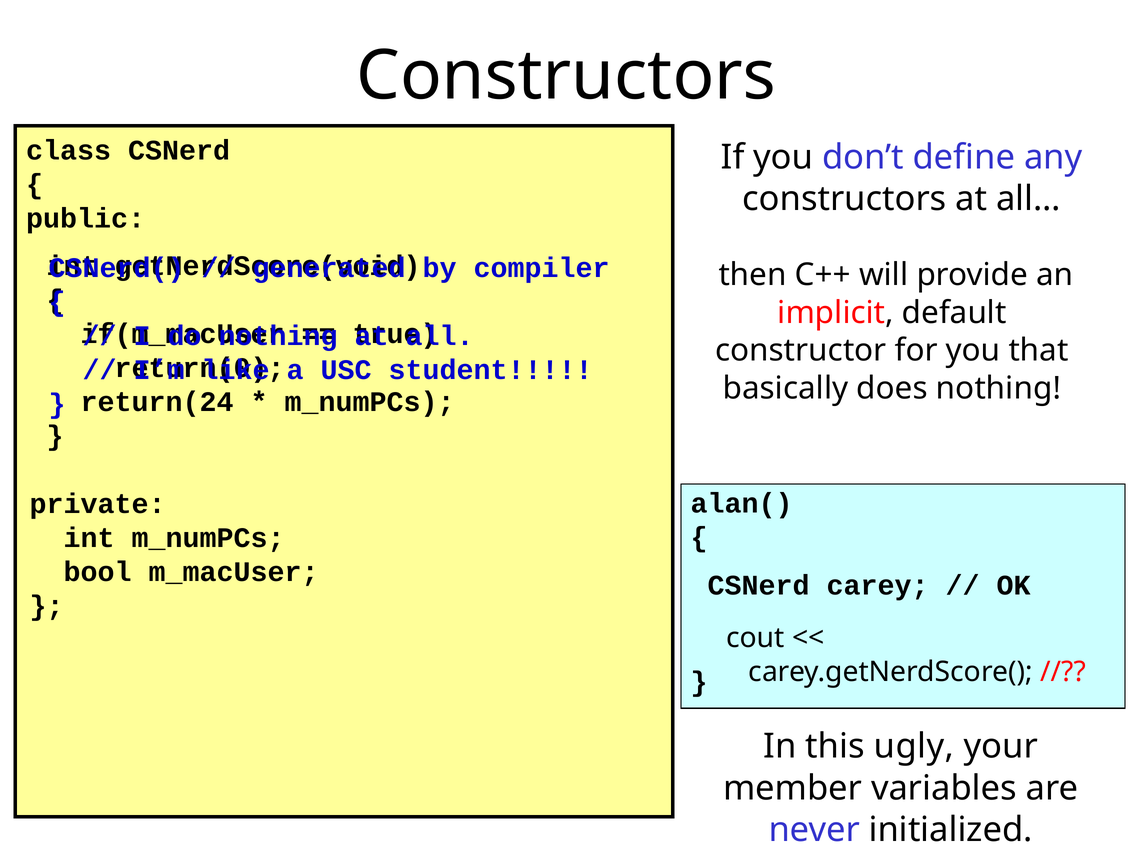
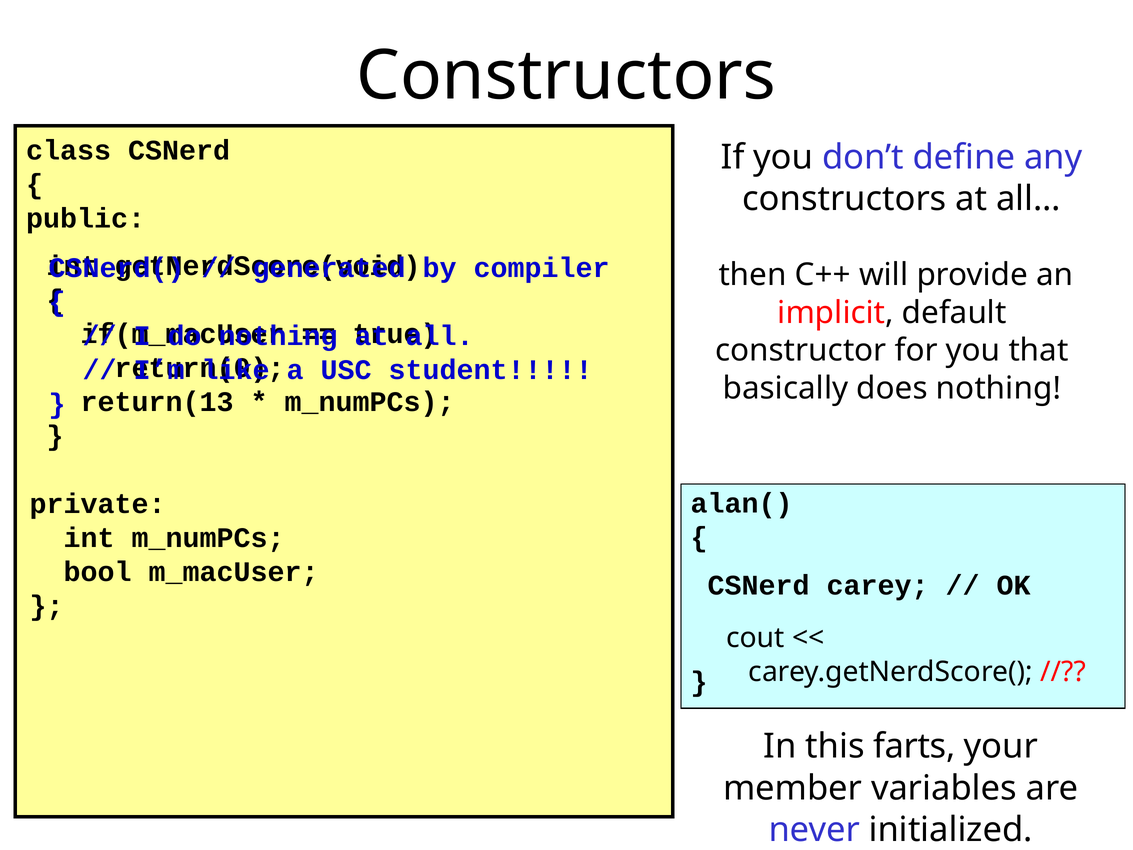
return(24: return(24 -> return(13 (157, 402)
ugly: ugly -> farts (914, 746)
